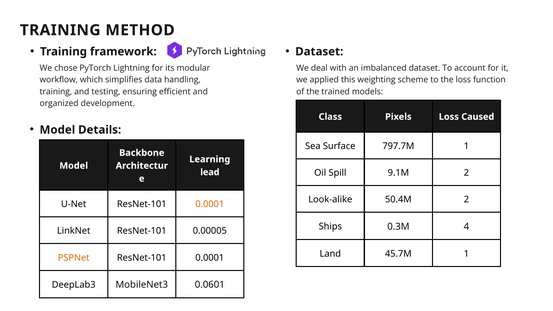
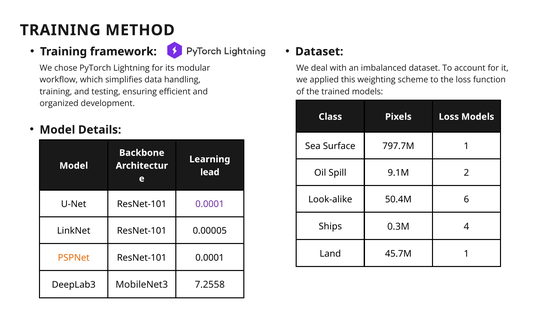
Loss Caused: Caused -> Models (478, 117)
50.4M 2: 2 -> 6 (466, 200)
0.0001 colour: orange -> purple (210, 204)
0.0601: 0.0601 -> 7.2558 (210, 285)
